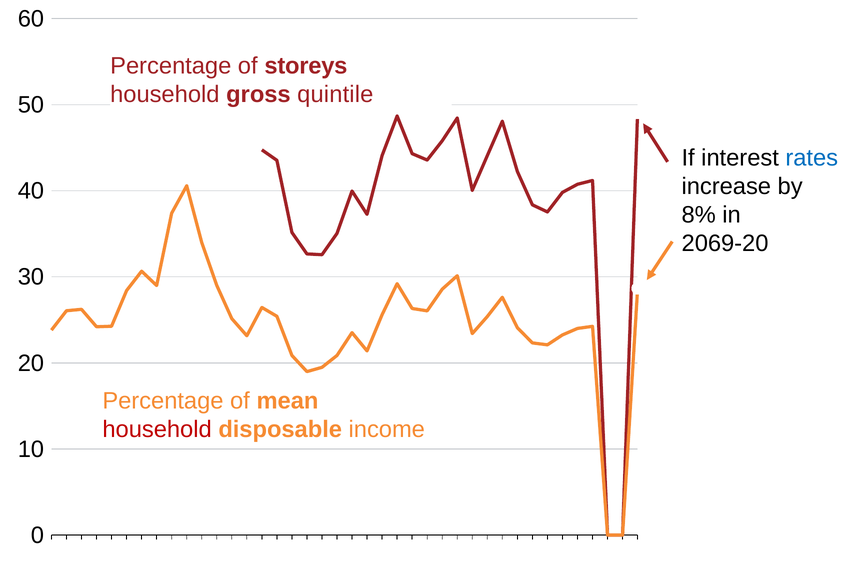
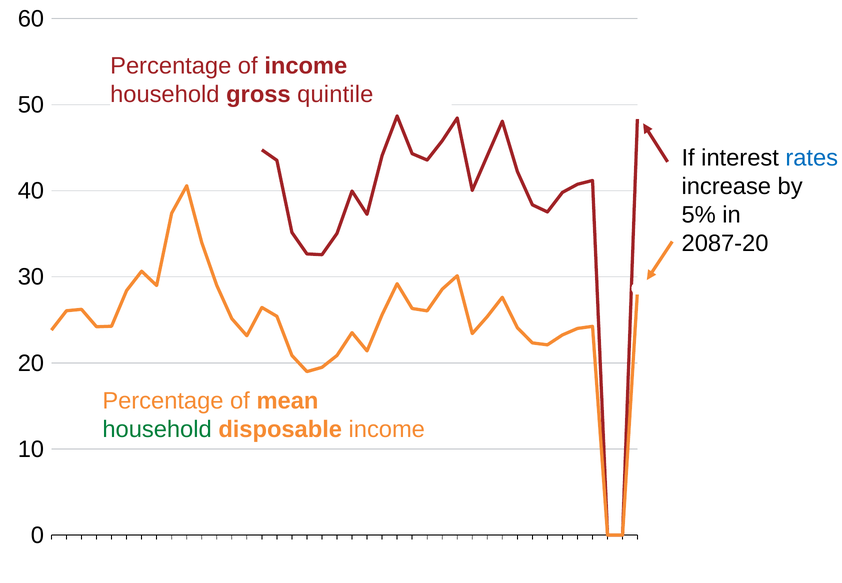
of storeys: storeys -> income (306, 66)
8%: 8% -> 5% (699, 215)
2069-20: 2069-20 -> 2087-20 (725, 244)
household colour: red -> green (157, 429)
